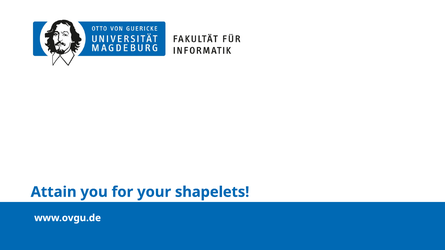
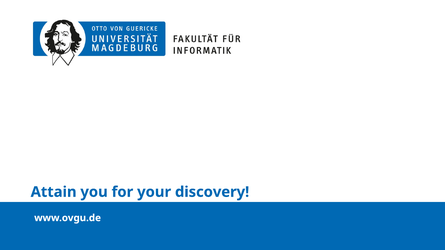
shapelets: shapelets -> discovery (212, 192)
